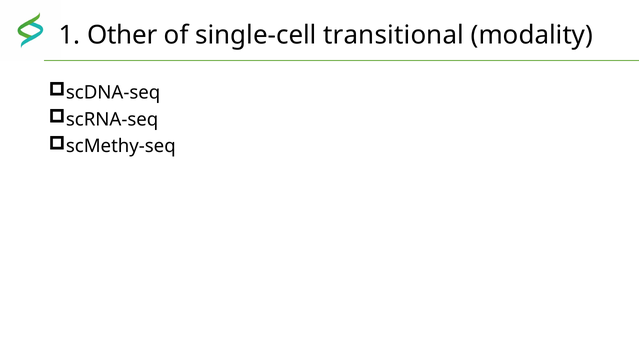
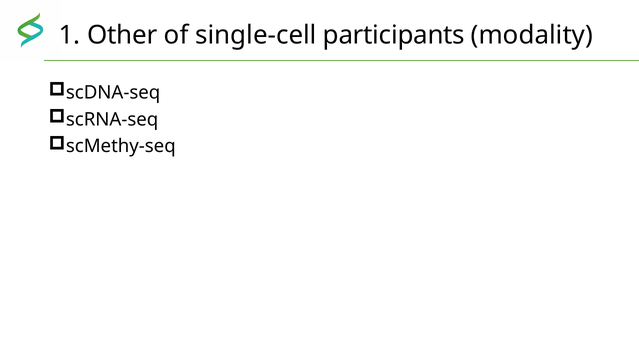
transitional: transitional -> participants (394, 35)
